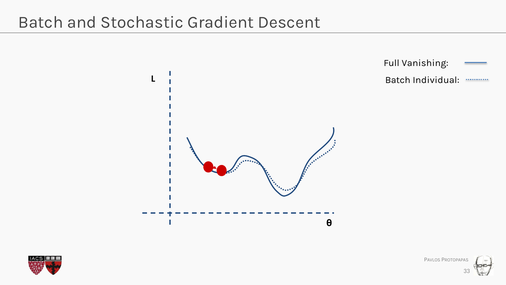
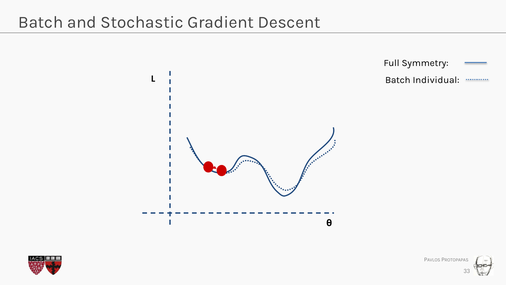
Vanishing: Vanishing -> Symmetry (425, 63)
